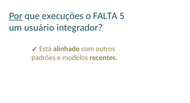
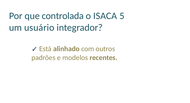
Por underline: present -> none (16, 16)
execuções: execuções -> controlada (63, 16)
FALTA: FALTA -> ISACA (105, 16)
